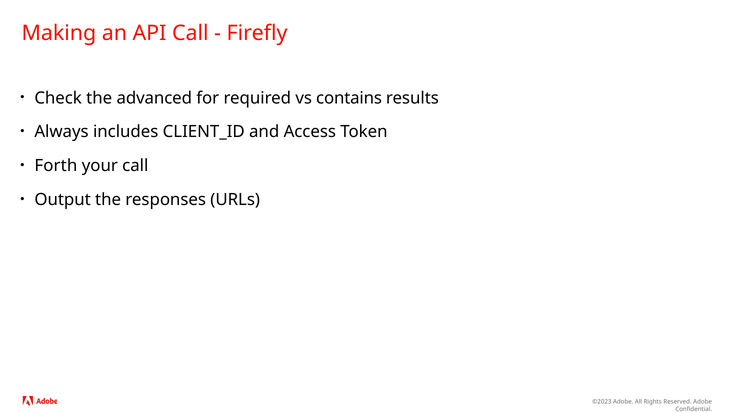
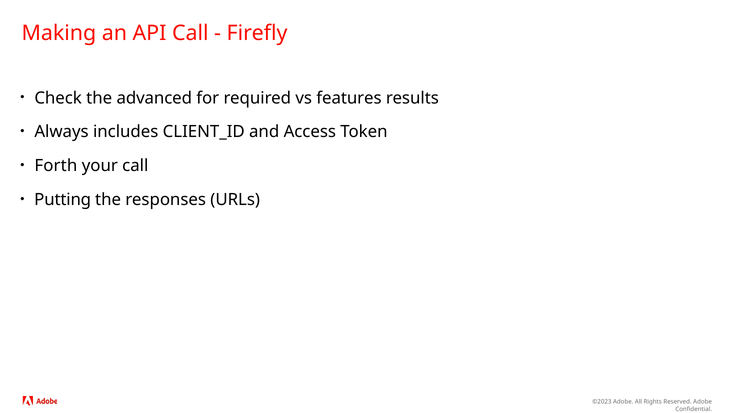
contains: contains -> features (349, 98)
Output: Output -> Putting (63, 200)
